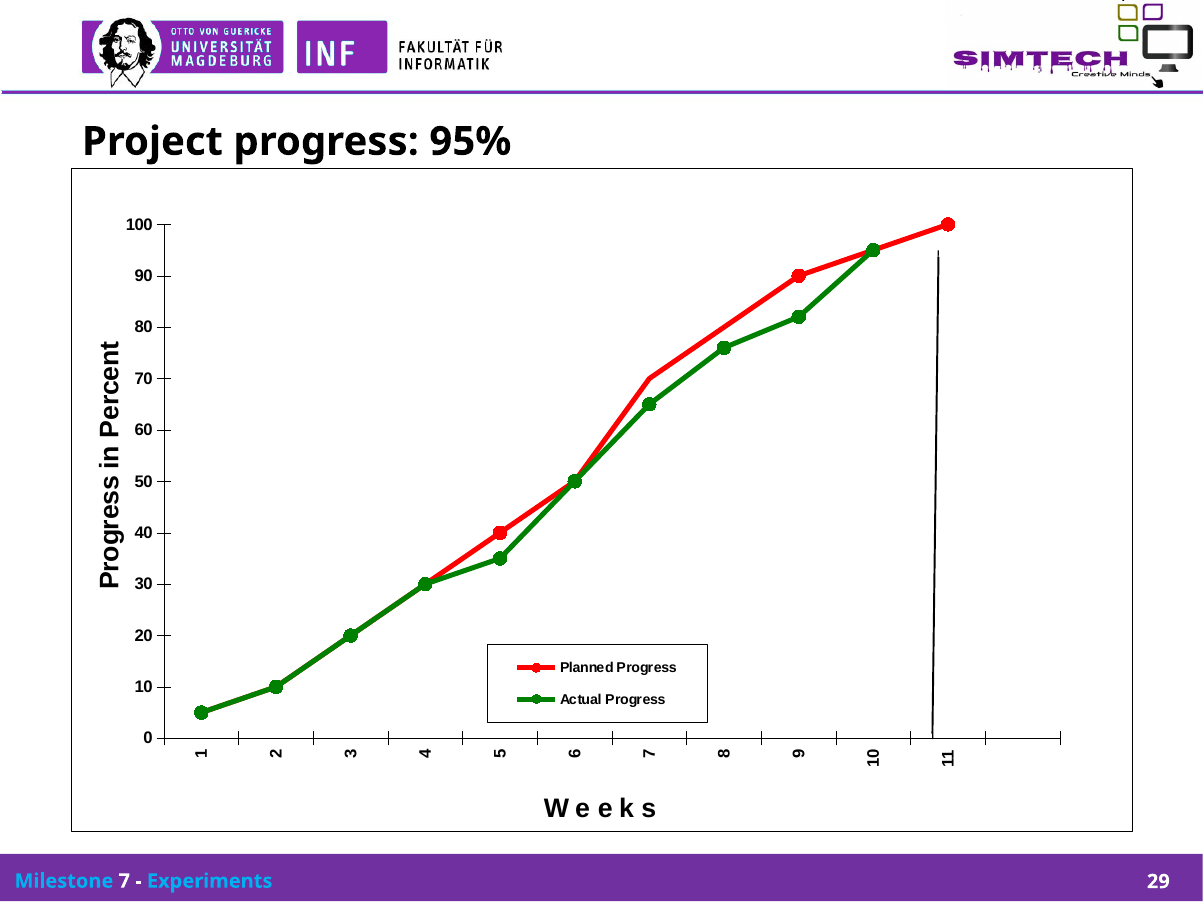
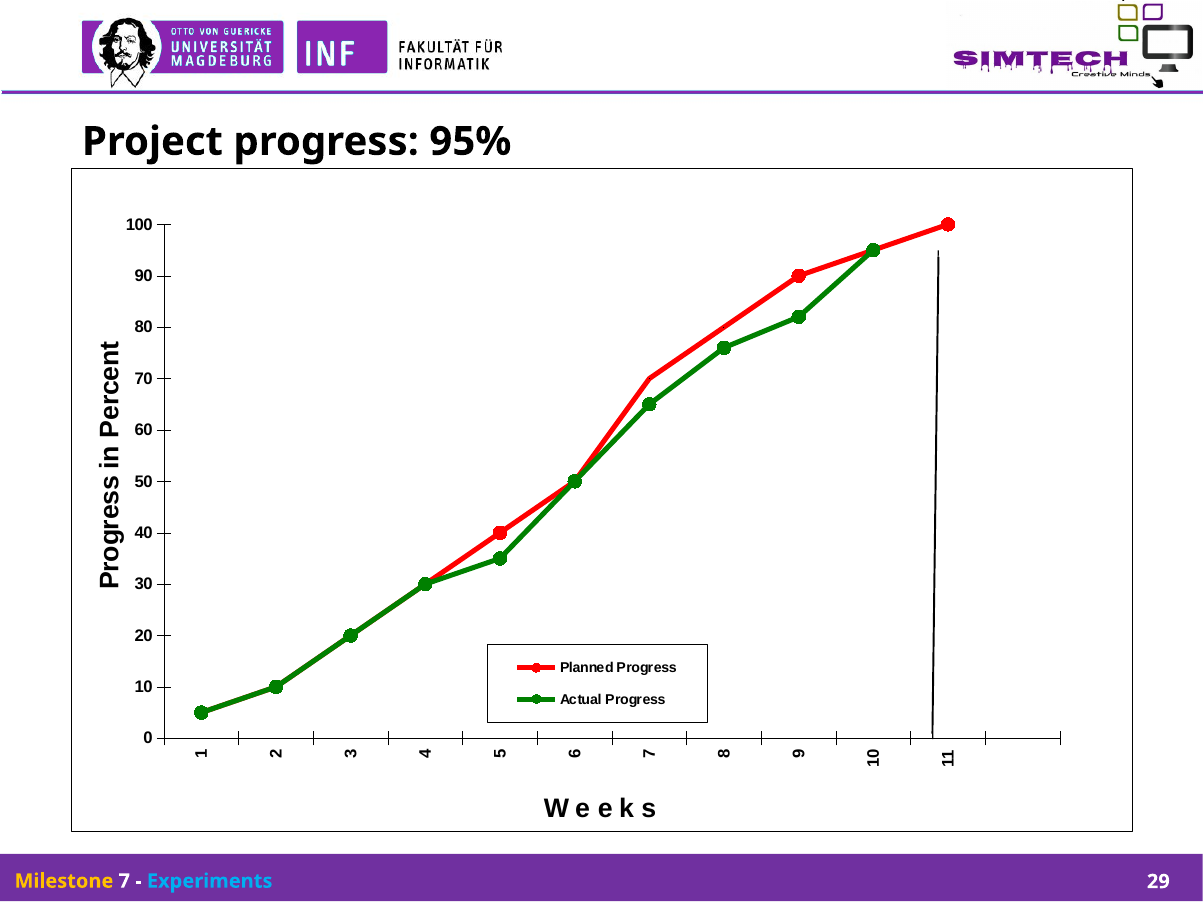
Milestone colour: light blue -> yellow (64, 881)
